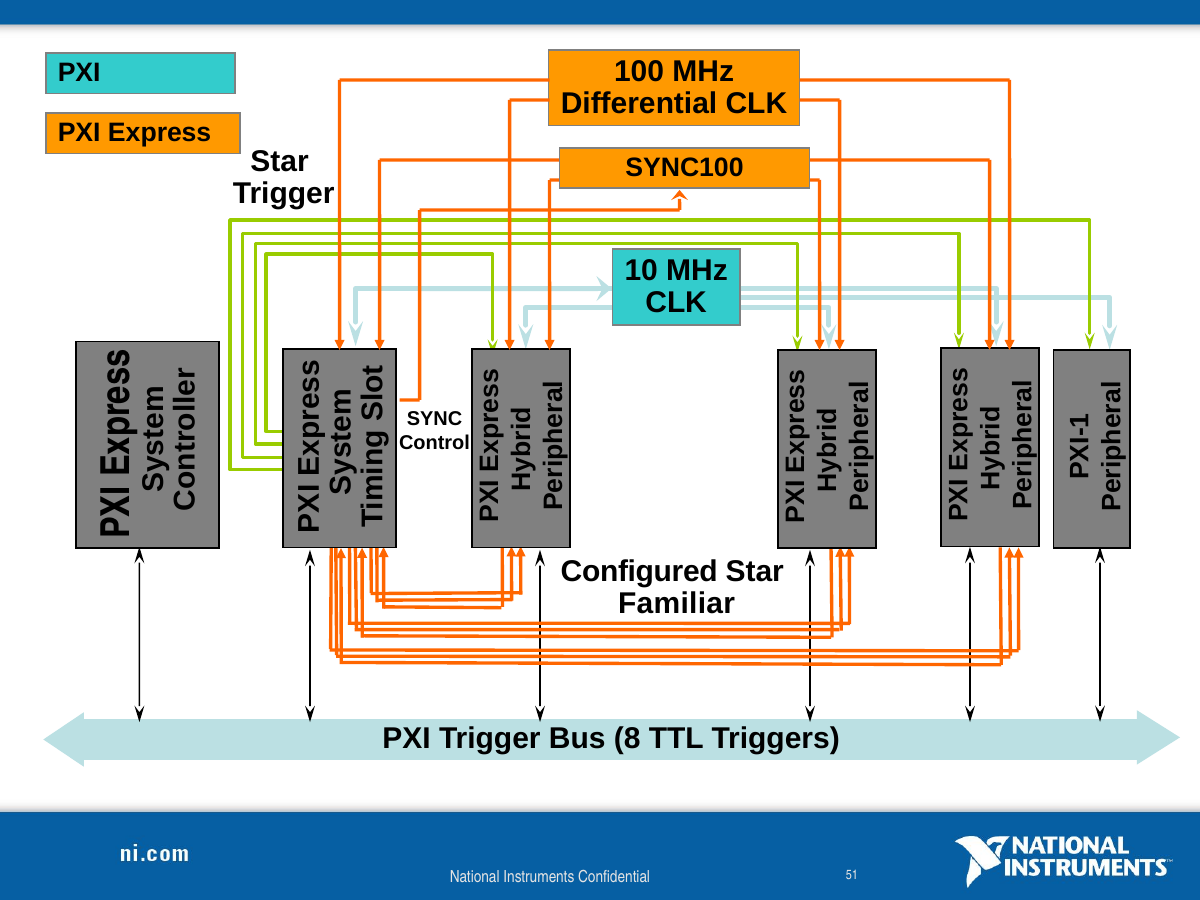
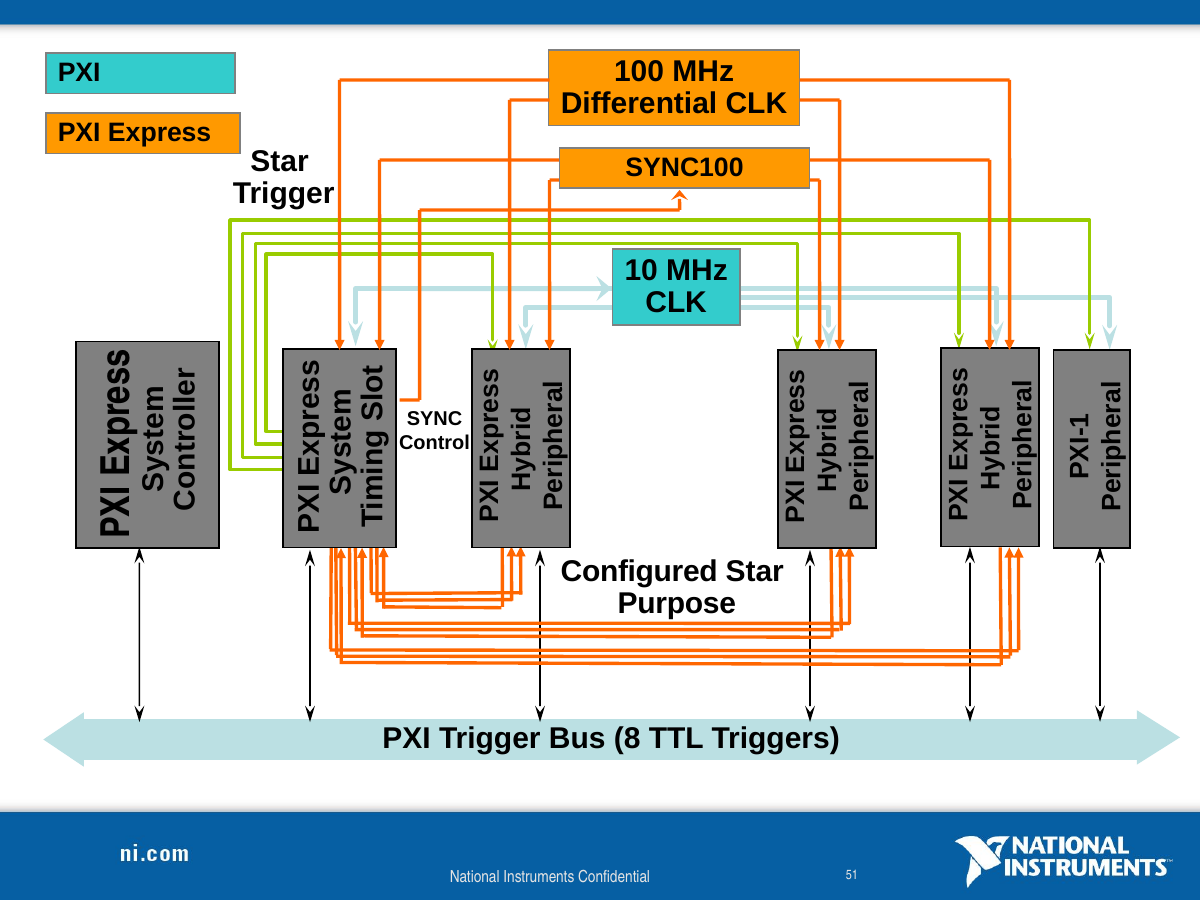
Familiar: Familiar -> Purpose (677, 603)
